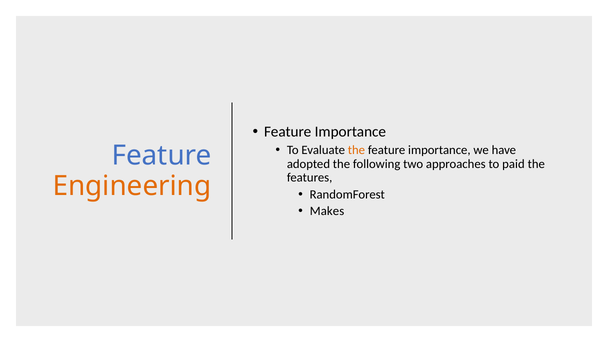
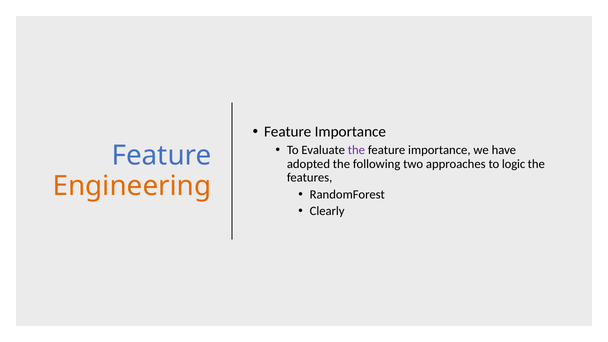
the colour: orange -> purple (356, 150)
paid: paid -> logic (514, 164)
Makes: Makes -> Clearly (327, 211)
